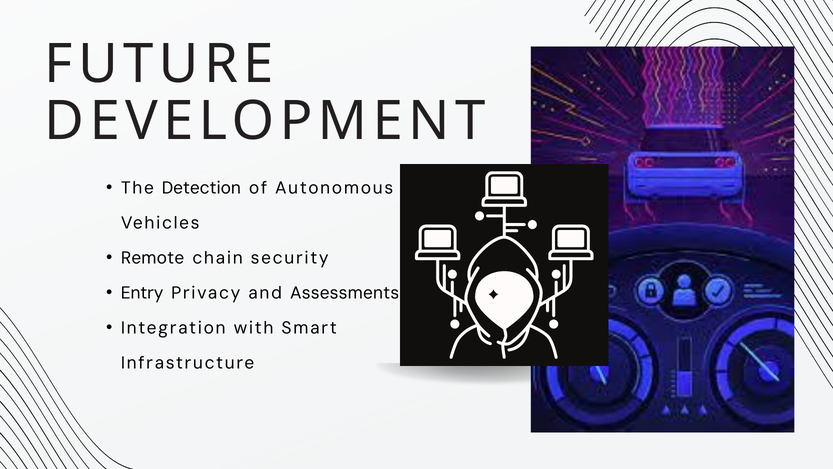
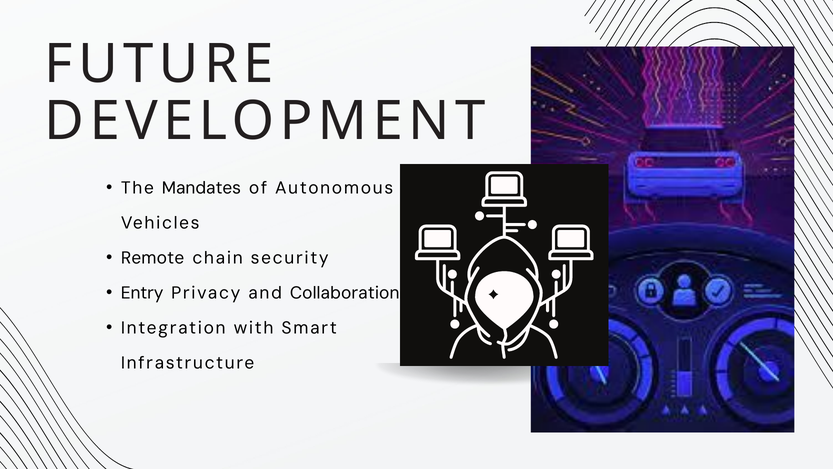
Detection: Detection -> Mandates (201, 188)
Assessments: Assessments -> Collaboration (345, 293)
